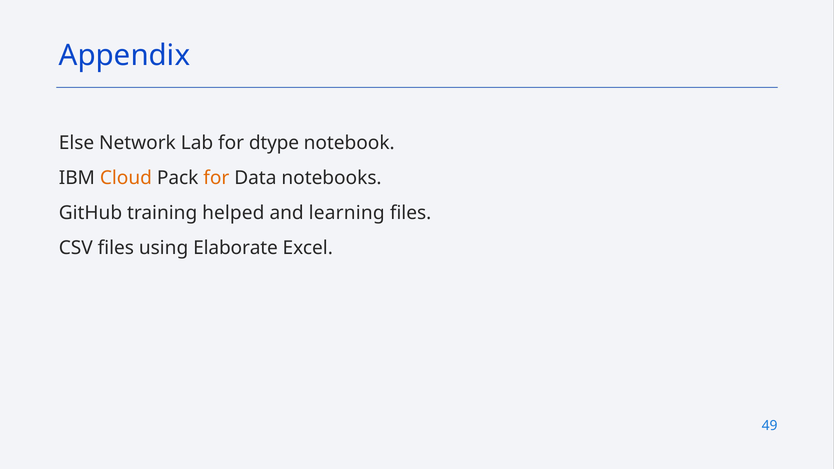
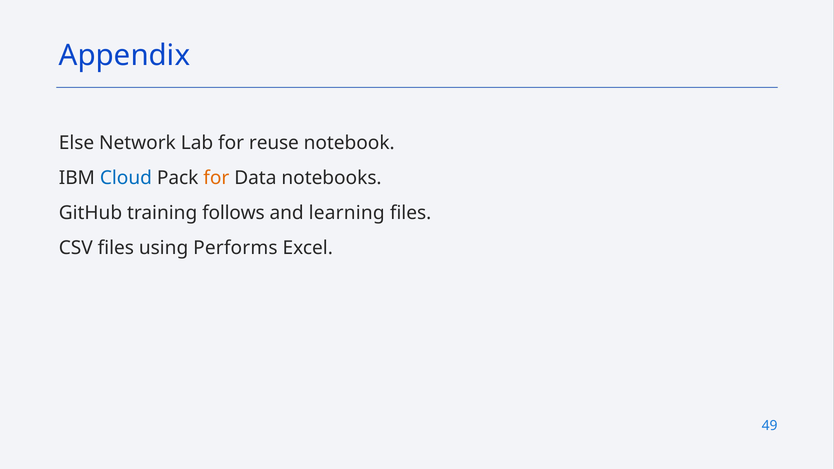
dtype: dtype -> reuse (274, 143)
Cloud colour: orange -> blue (126, 178)
helped: helped -> follows (233, 213)
Elaborate: Elaborate -> Performs (235, 248)
